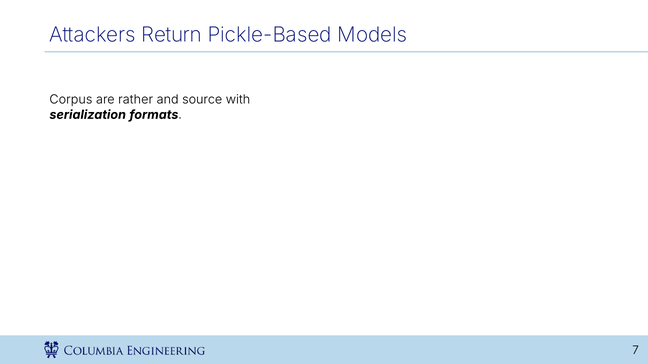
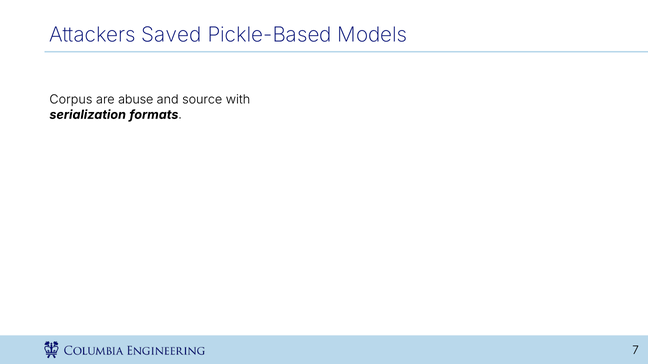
Return: Return -> Saved (171, 35)
rather: rather -> abuse (136, 100)
